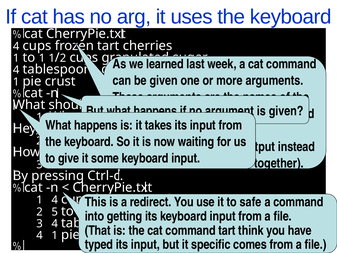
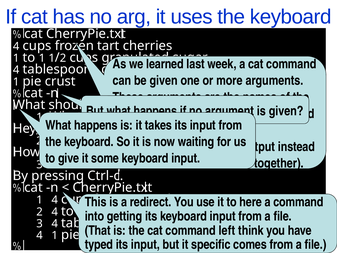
safe: safe -> here (251, 202)
2 5: 5 -> 4 (55, 212)
tart: tart -> left (227, 230)
